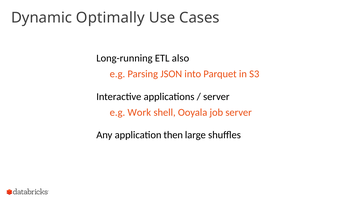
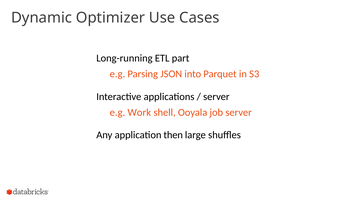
Optimally: Optimally -> Optimizer (110, 18)
also: also -> part (181, 58)
